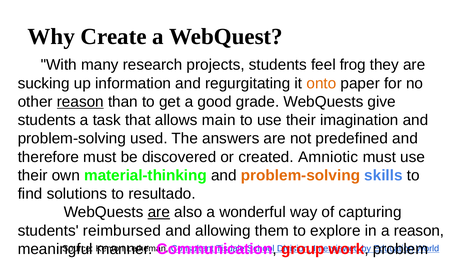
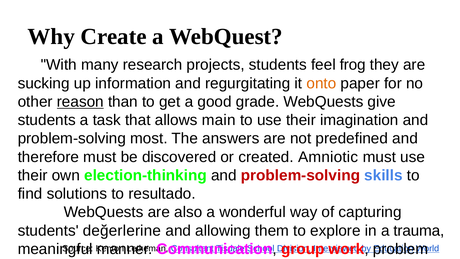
used: used -> most (149, 138)
material-thinking: material-thinking -> election-thinking (145, 175)
problem-solving colour: orange -> red (300, 175)
are underline: present -> none (159, 212)
reimbursed: reimbursed -> değerlerine (122, 230)
a reason: reason -> trauma (419, 230)
